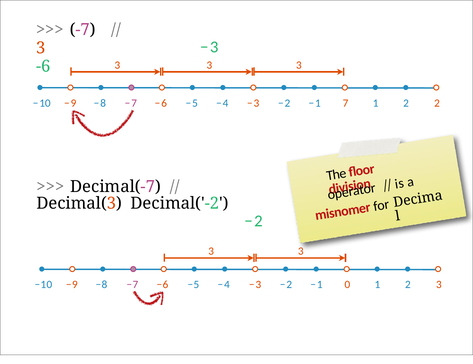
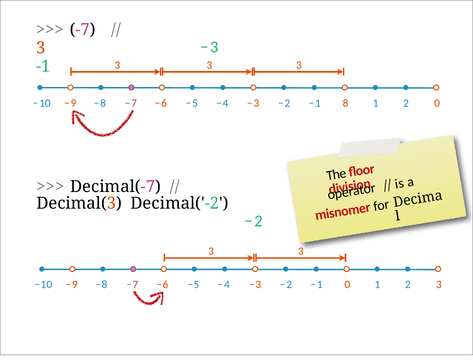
-6: -6 -> -1 (43, 66)
7: 7 -> 8 (346, 103)
2 2: 2 -> 0 (437, 103)
